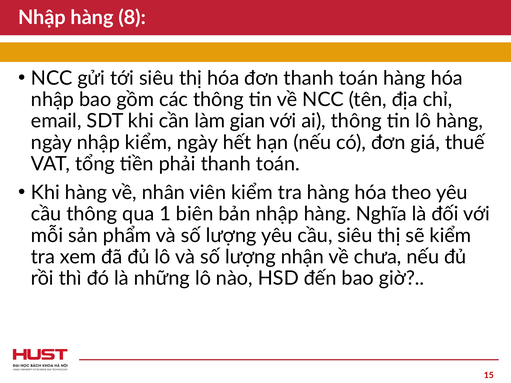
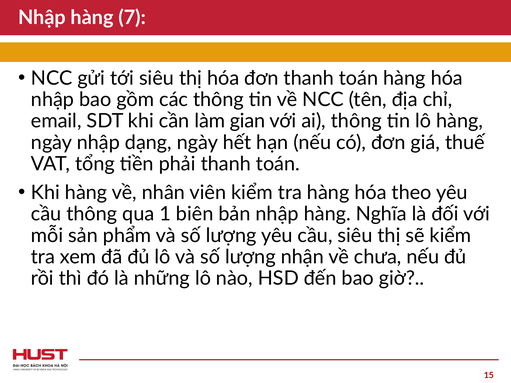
8: 8 -> 7 (132, 18)
nhập kiểm: kiểm -> dạng (148, 143)
